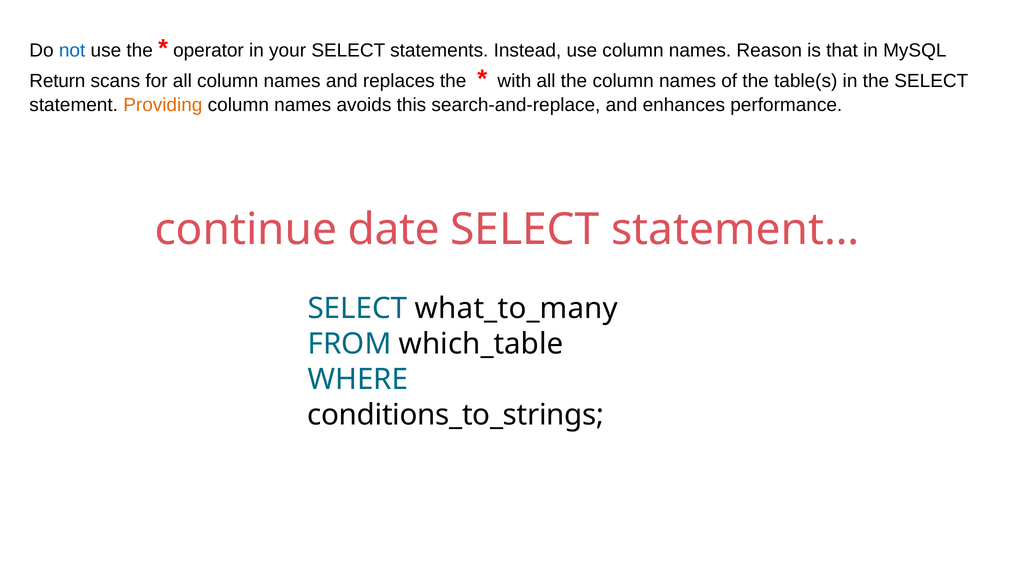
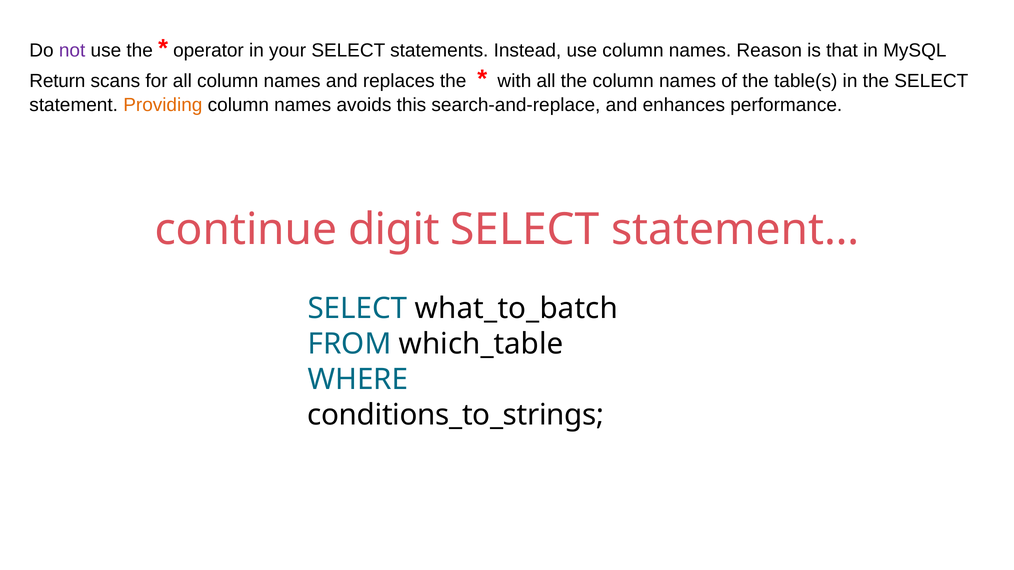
not colour: blue -> purple (72, 50)
date: date -> digit (394, 230)
what_to_many: what_to_many -> what_to_batch (517, 309)
